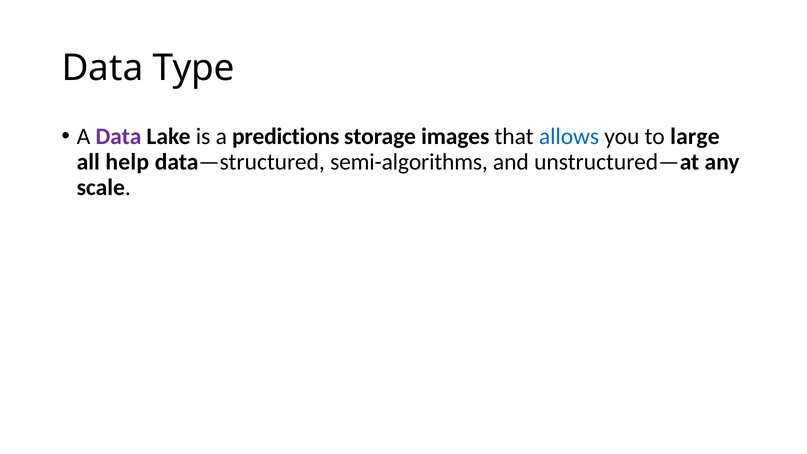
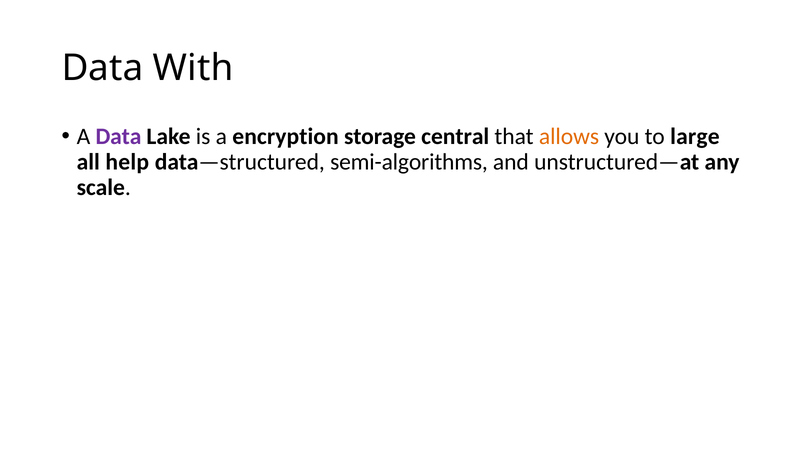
Type: Type -> With (193, 68)
predictions: predictions -> encryption (286, 136)
images: images -> central (455, 136)
allows colour: blue -> orange (569, 136)
